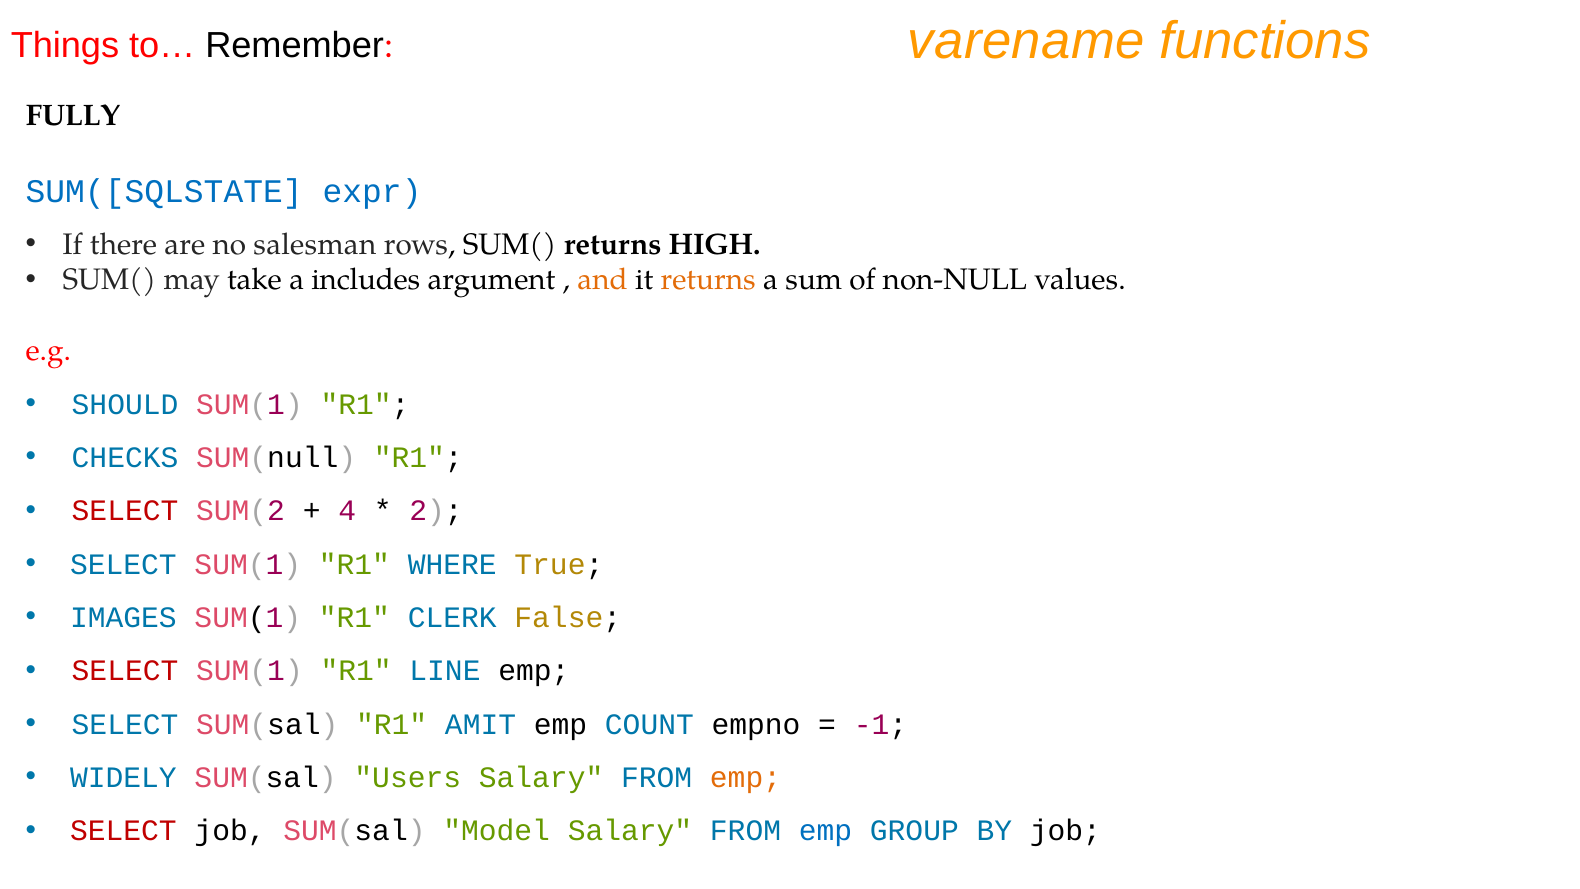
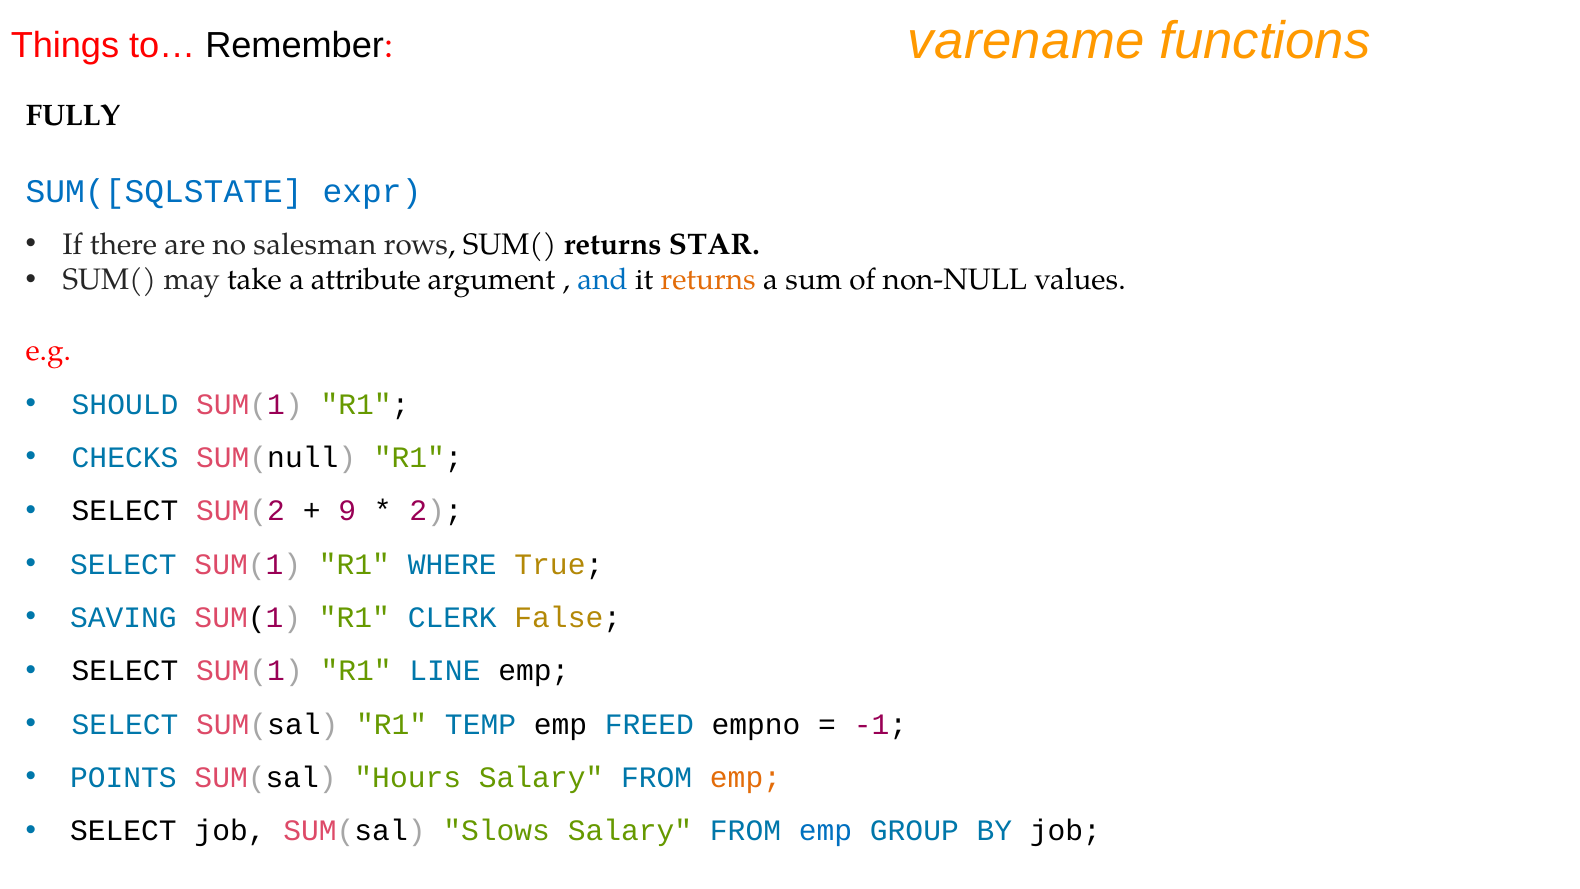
HIGH: HIGH -> STAR (714, 244)
includes: includes -> attribute (366, 280)
and colour: orange -> blue (603, 280)
SELECT colour: red -> black (125, 511)
4: 4 -> 9 (347, 511)
IMAGES: IMAGES -> SAVING (123, 617)
SELECT colour: red -> black (125, 671)
AMIT: AMIT -> TEMP (481, 724)
COUNT: COUNT -> FREED (649, 724)
WIDELY: WIDELY -> POINTS (123, 777)
Users: Users -> Hours (408, 777)
SELECT colour: red -> black (123, 831)
Model: Model -> Slows (497, 831)
